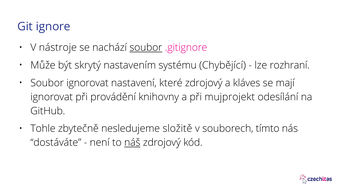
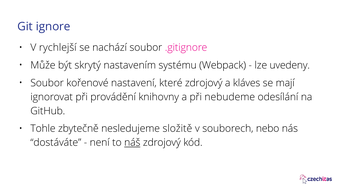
nástroje: nástroje -> rychlejší (58, 48)
soubor underline: present -> none (146, 48)
Chybějící: Chybějící -> Webpack (223, 65)
rozhraní: rozhraní -> uvedeny (290, 65)
Soubor ignorovat: ignorovat -> kořenové (87, 83)
mujprojekt: mujprojekt -> nebudeme (230, 97)
tímto: tímto -> nebo (268, 129)
